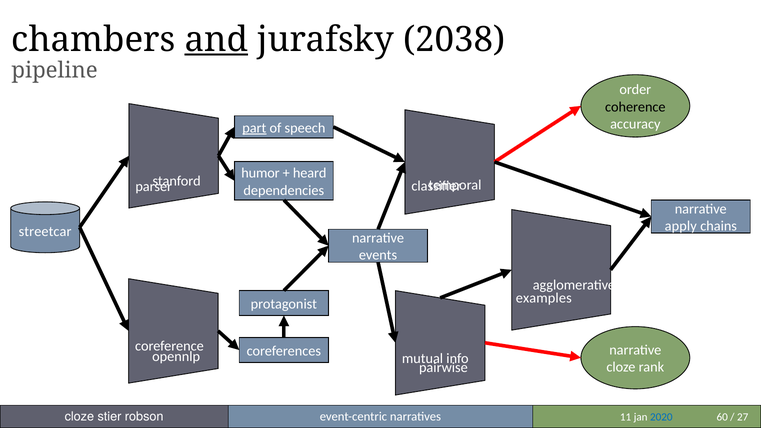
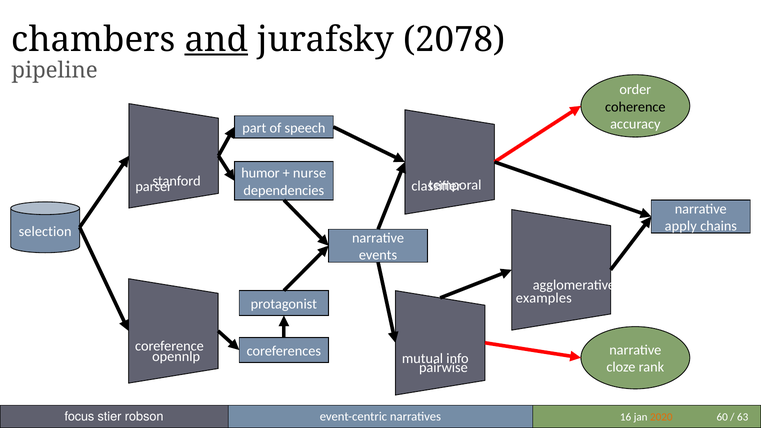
2038: 2038 -> 2078 (454, 40)
part underline: present -> none (254, 128)
heard: heard -> nurse (310, 173)
streetcar: streetcar -> selection (45, 231)
cloze: cloze -> focus (79, 417)
11: 11 -> 16 (626, 417)
2020 colour: blue -> orange (661, 417)
27: 27 -> 63 (743, 417)
